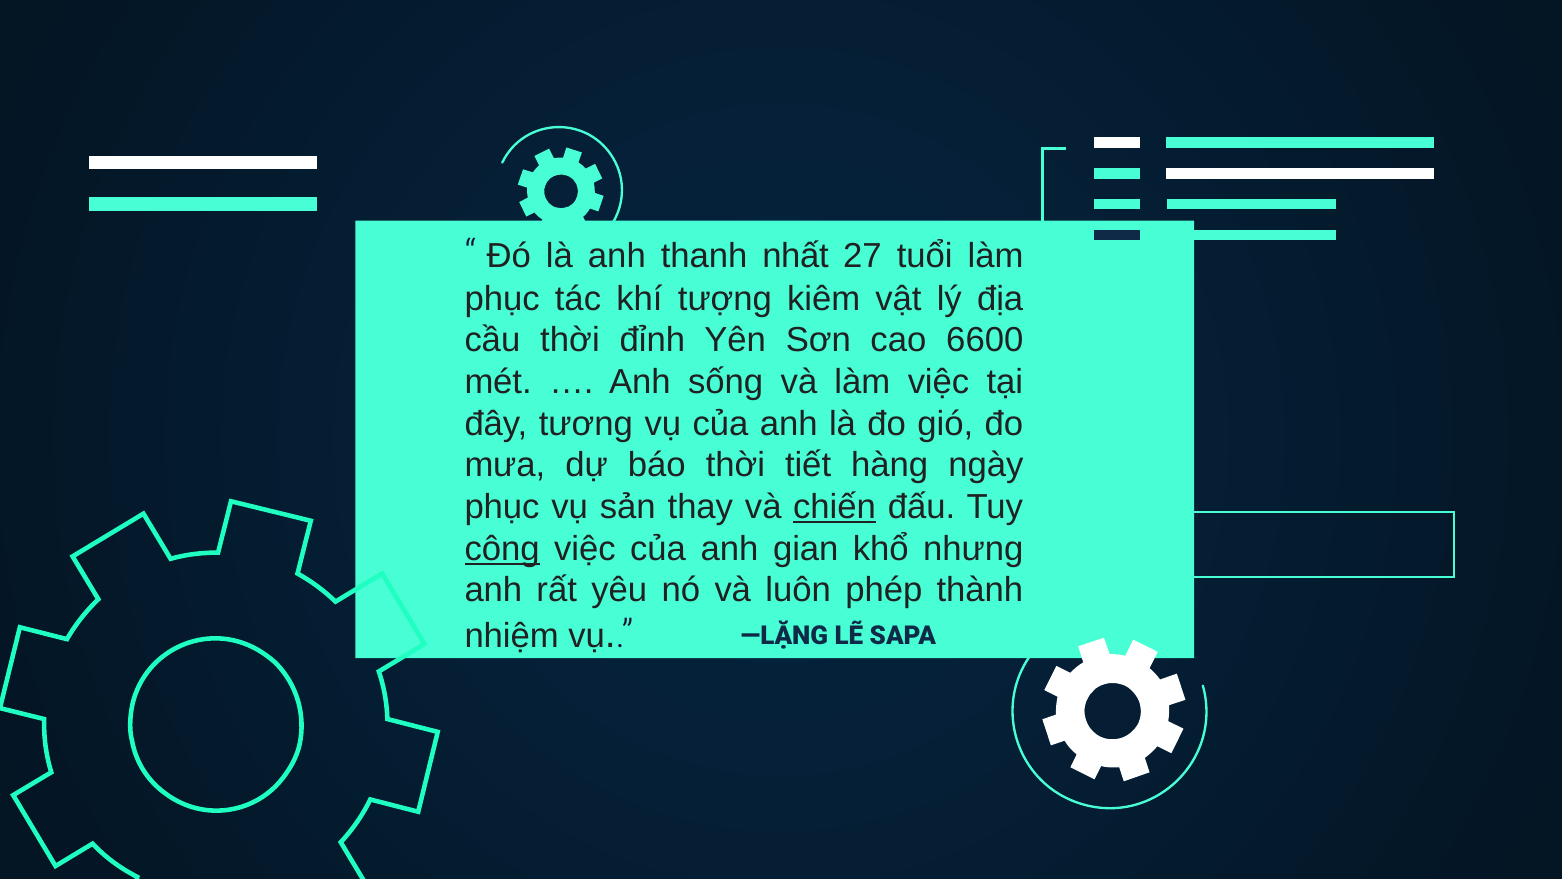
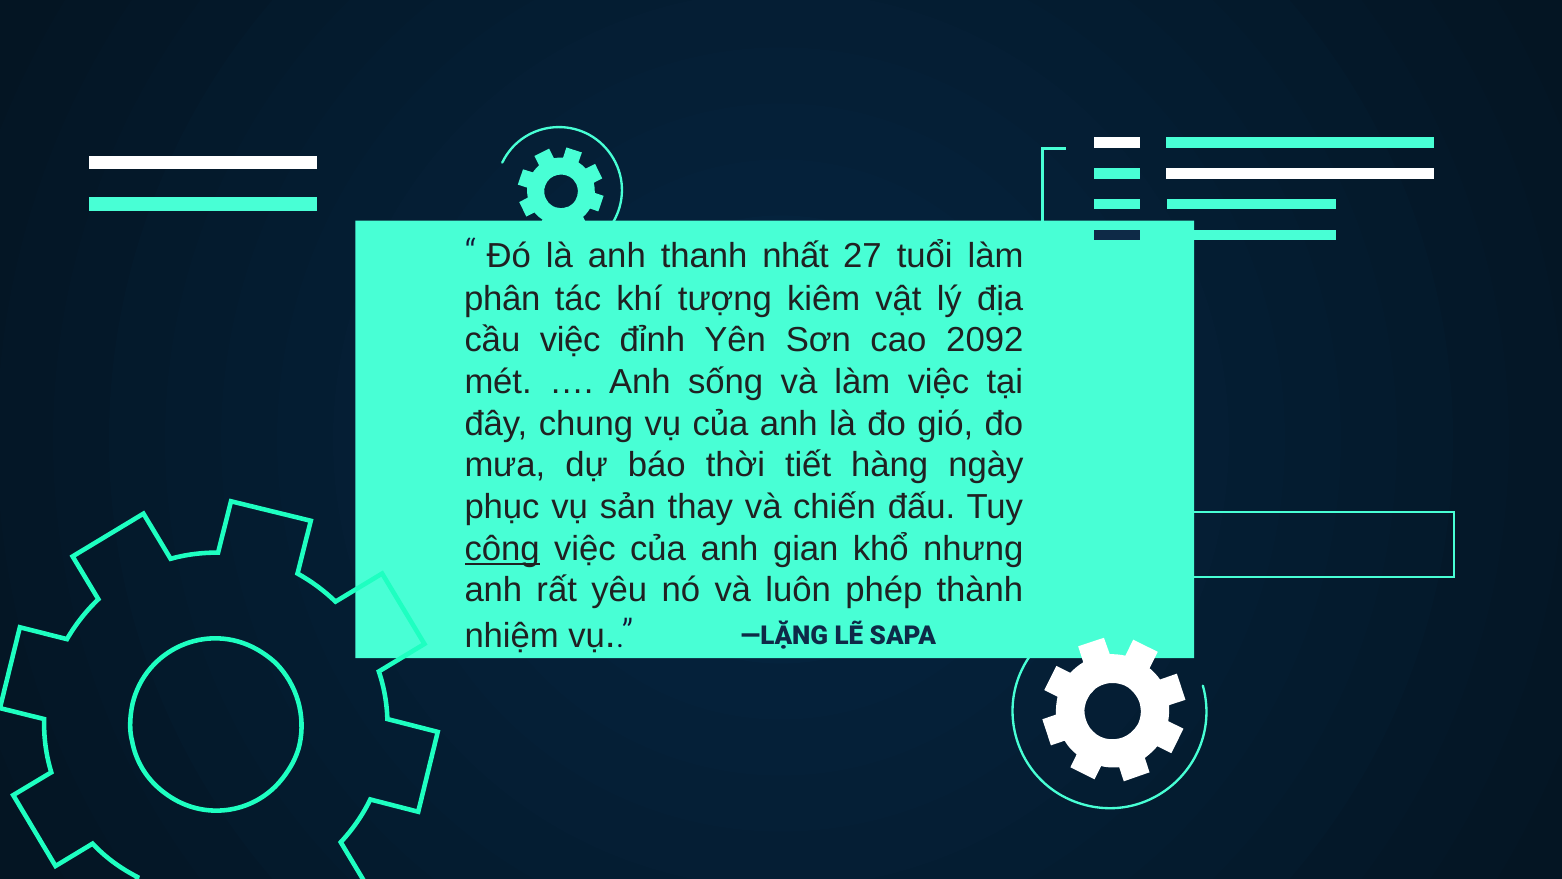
phục: phục -> phân (502, 299)
cầu thời: thời -> việc (570, 340)
6600: 6600 -> 2092 (985, 340)
tương: tương -> chung (586, 424)
chiến underline: present -> none (835, 507)
